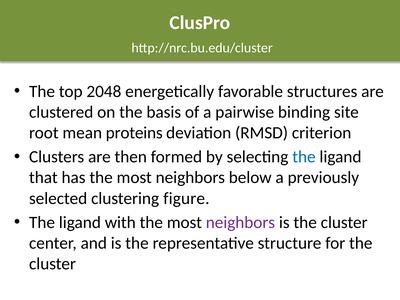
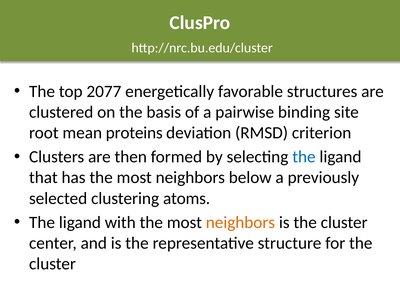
2048: 2048 -> 2077 (104, 91)
figure: figure -> atoms (187, 198)
neighbors colour: purple -> orange (240, 223)
